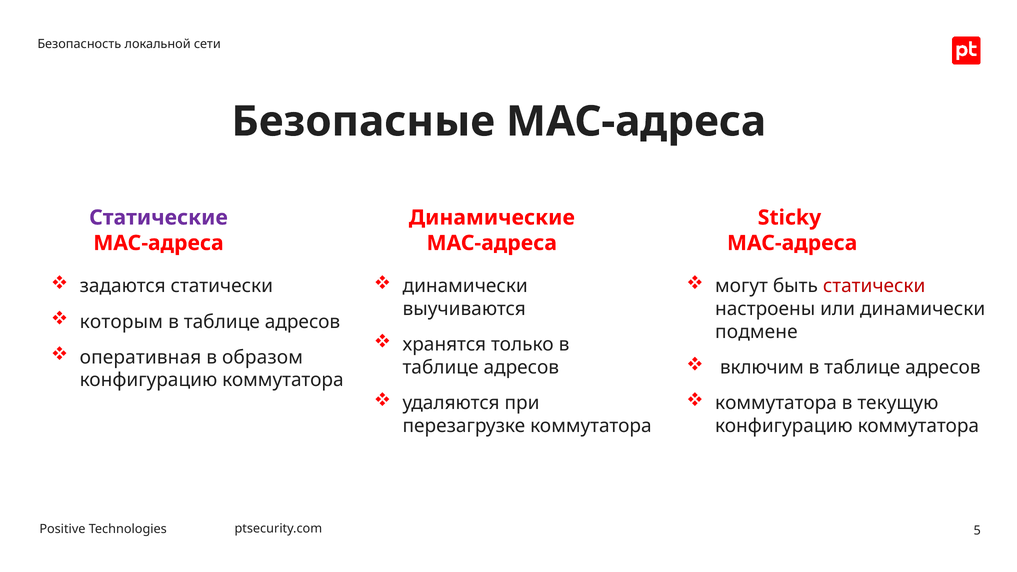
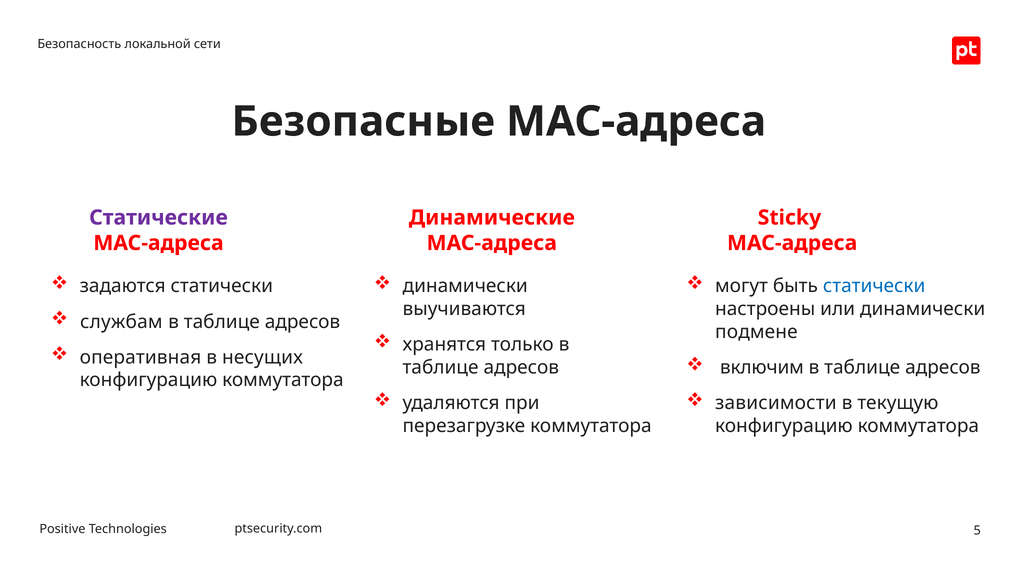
статически colour: red -> blue (874, 286)
которым: которым -> службам (121, 322)
образом: образом -> несущих (262, 357)
коммутатора: коммутатора -> зависимости (776, 403)
